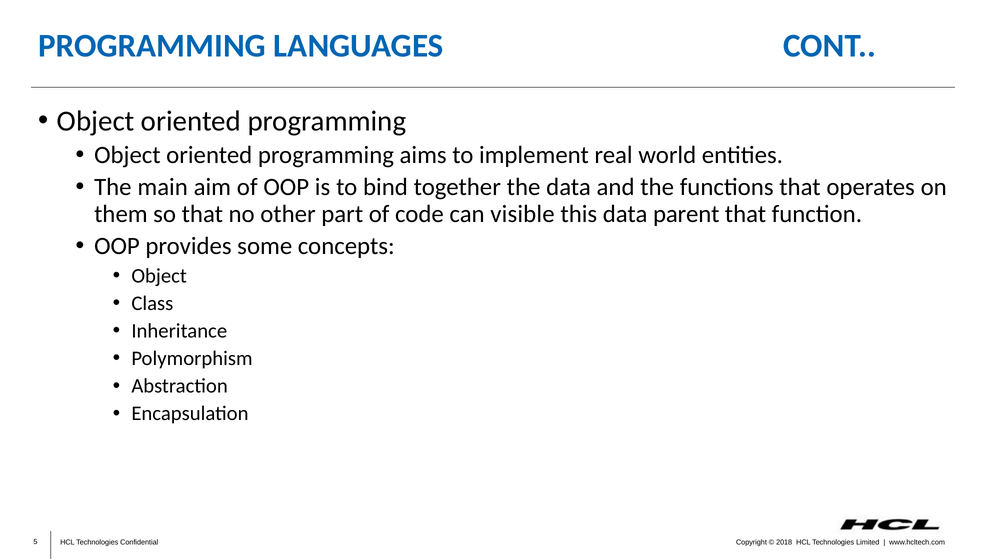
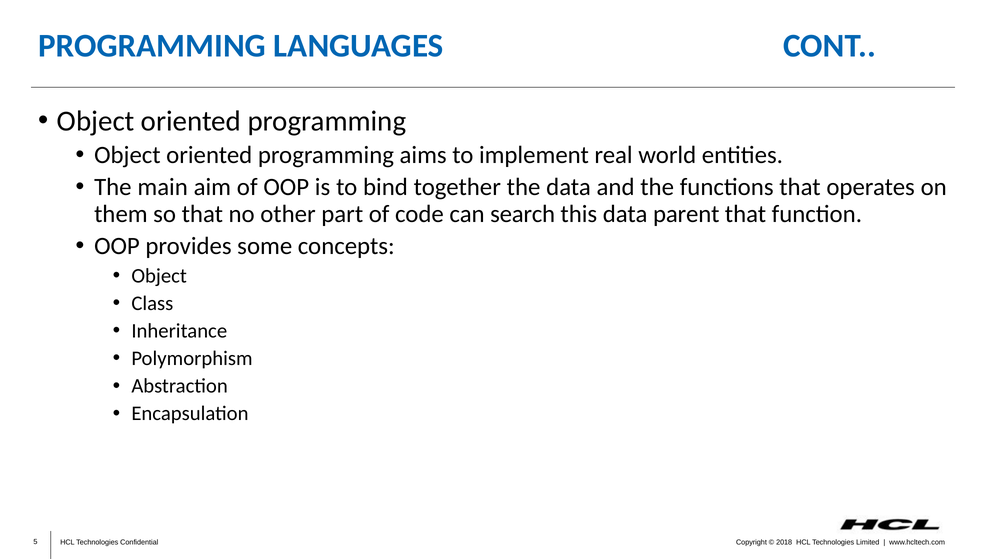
visible: visible -> search (523, 214)
